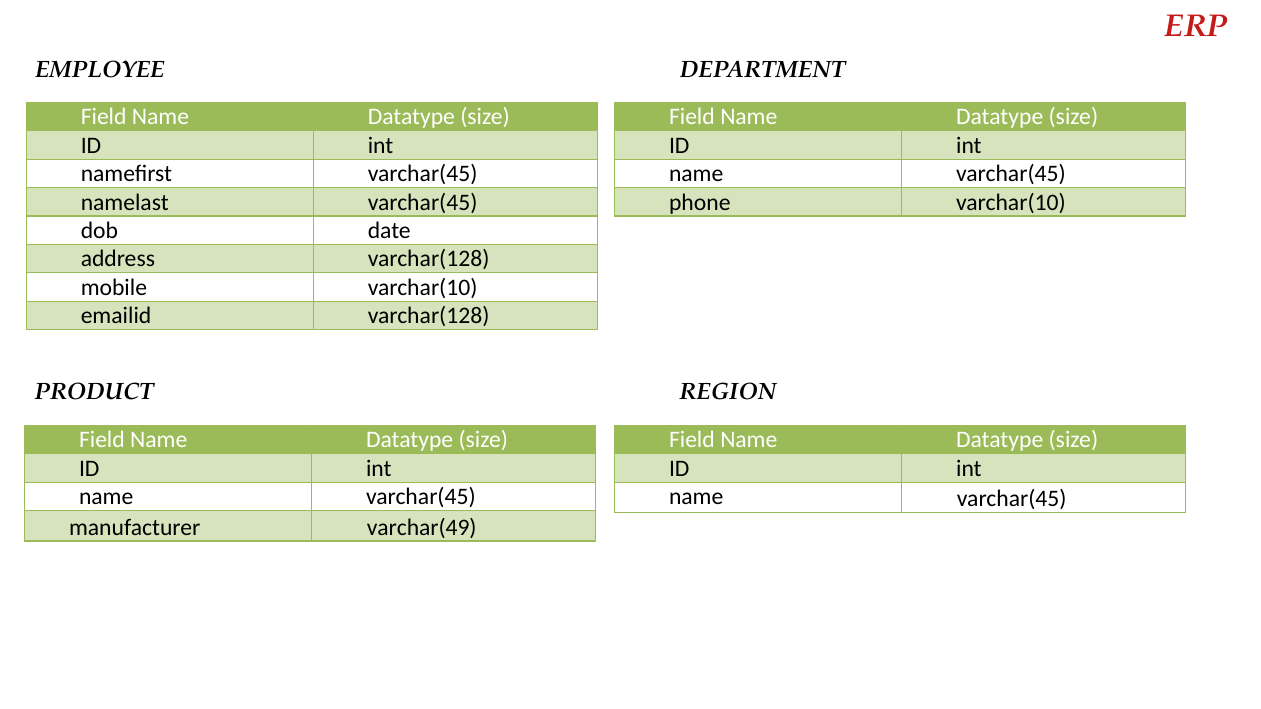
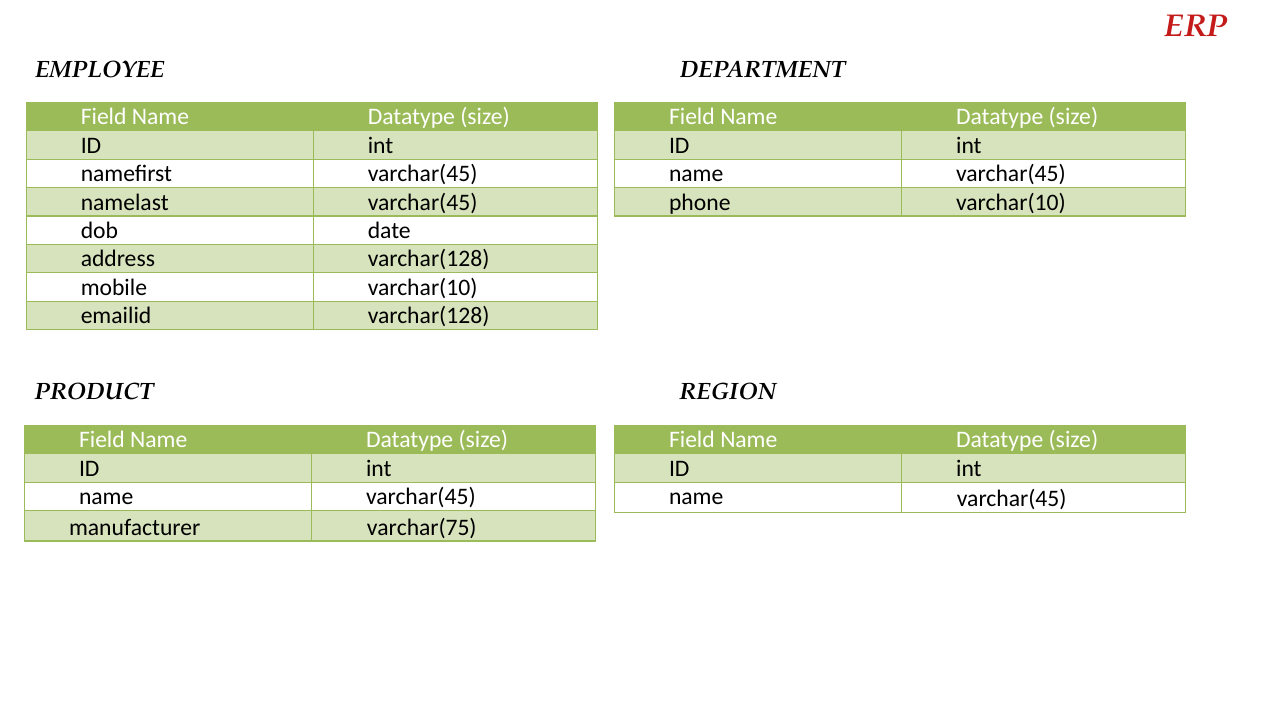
varchar(49: varchar(49 -> varchar(75 (422, 528)
